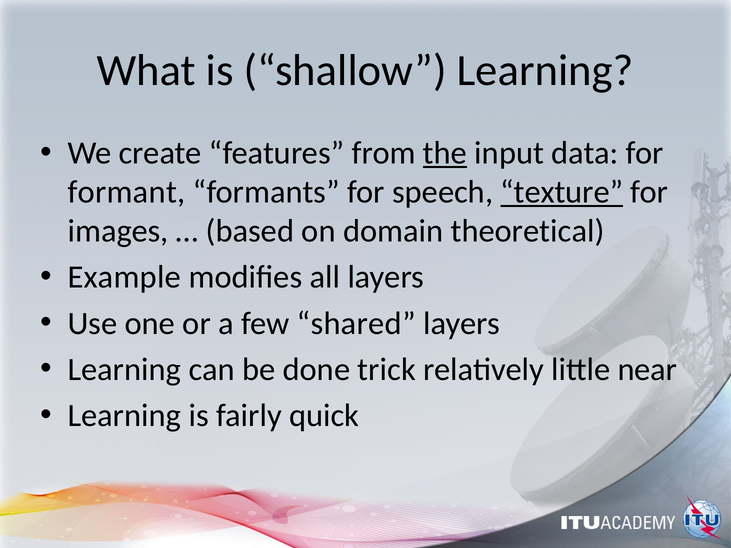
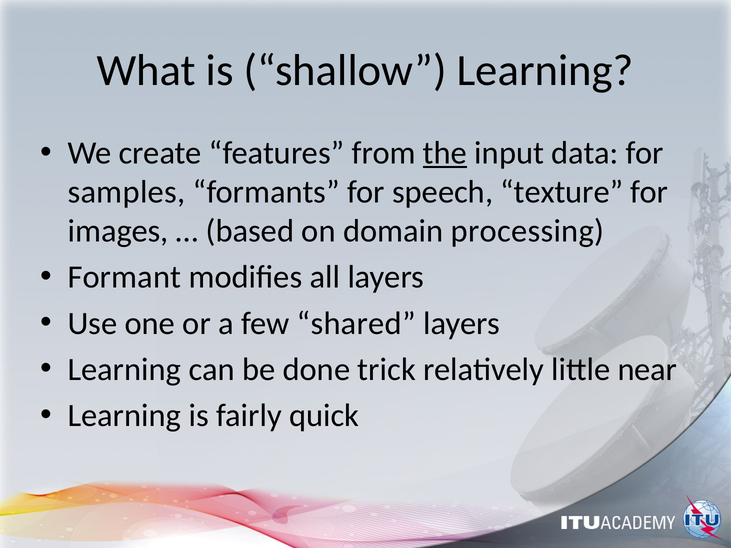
formant: formant -> samples (126, 192)
texture underline: present -> none (562, 192)
theoretical: theoretical -> processing (527, 231)
Example: Example -> Formant (124, 277)
